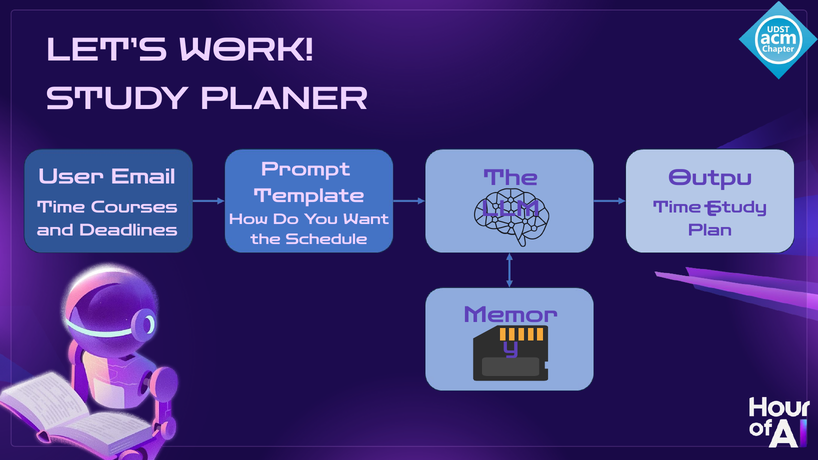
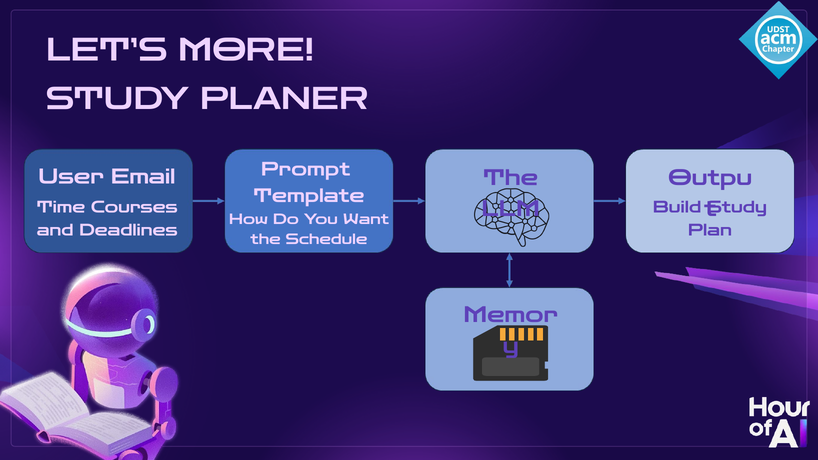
WORK: WORK -> MORE (246, 50)
Time: Time -> Build (677, 207)
